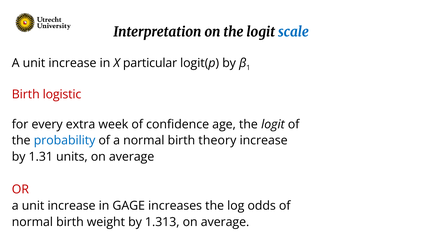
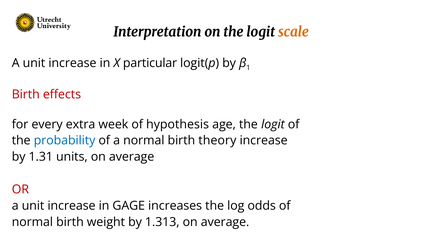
scale colour: blue -> orange (293, 32)
logistic: logistic -> effects (62, 94)
confidence: confidence -> hypothesis (178, 124)
